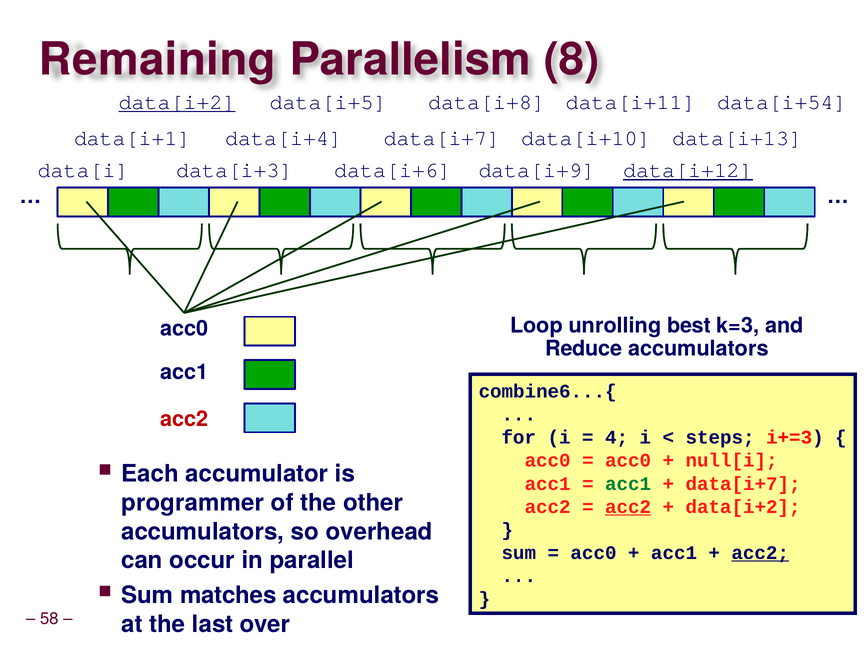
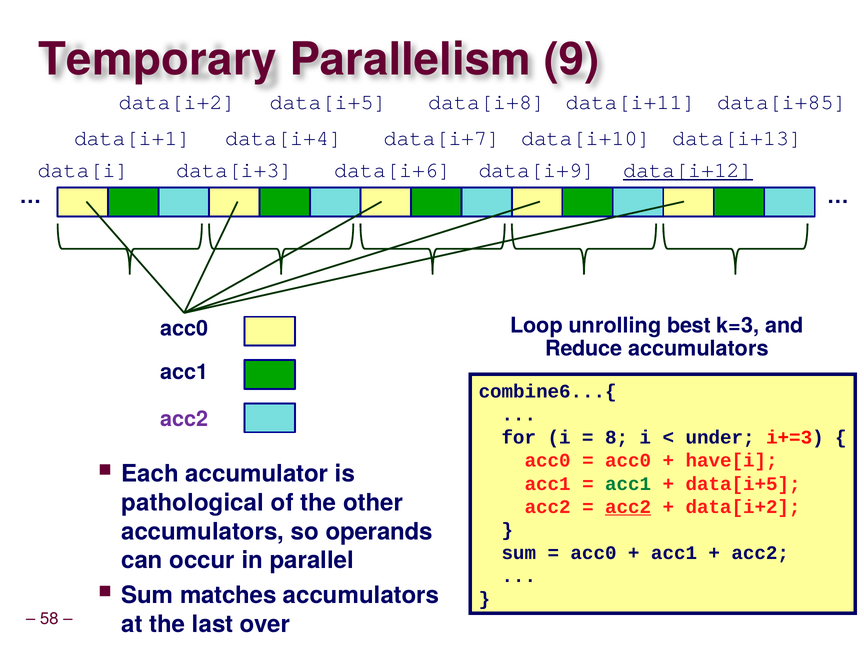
Remaining: Remaining -> Temporary (157, 59)
8: 8 -> 9 (571, 59)
data[i+2 underline: present -> none (177, 102)
data[i+54: data[i+54 -> data[i+85 (782, 102)
acc2 colour: red -> purple (184, 419)
4: 4 -> 8 (617, 437)
steps: steps -> under (720, 437)
null[i: null[i -> have[i (732, 460)
data[i+7: data[i+7 -> data[i+5 (743, 483)
programmer: programmer -> pathological (193, 502)
overhead: overhead -> operands (379, 531)
acc2 underline: present -> none (760, 553)
